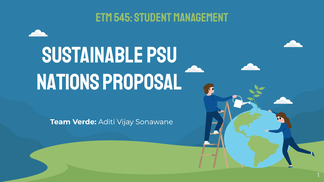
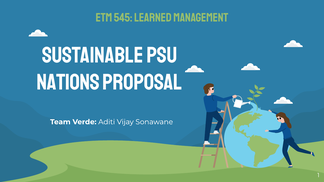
student: student -> learned (153, 18)
